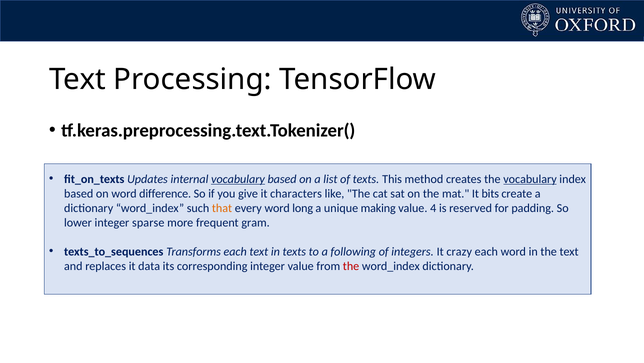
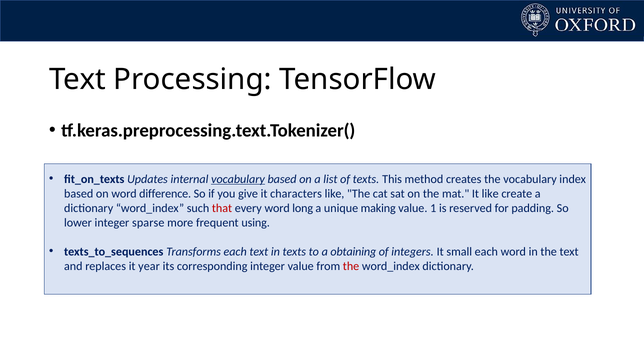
vocabulary underline: present -> none (530, 179)
It bits: bits -> like (490, 193)
that colour: orange -> red (222, 208)
4: 4 -> 1 (433, 208)
gram: gram -> using (256, 222)
following: following -> obtaining (353, 251)
crazy: crazy -> small (459, 251)
data: data -> year (149, 266)
